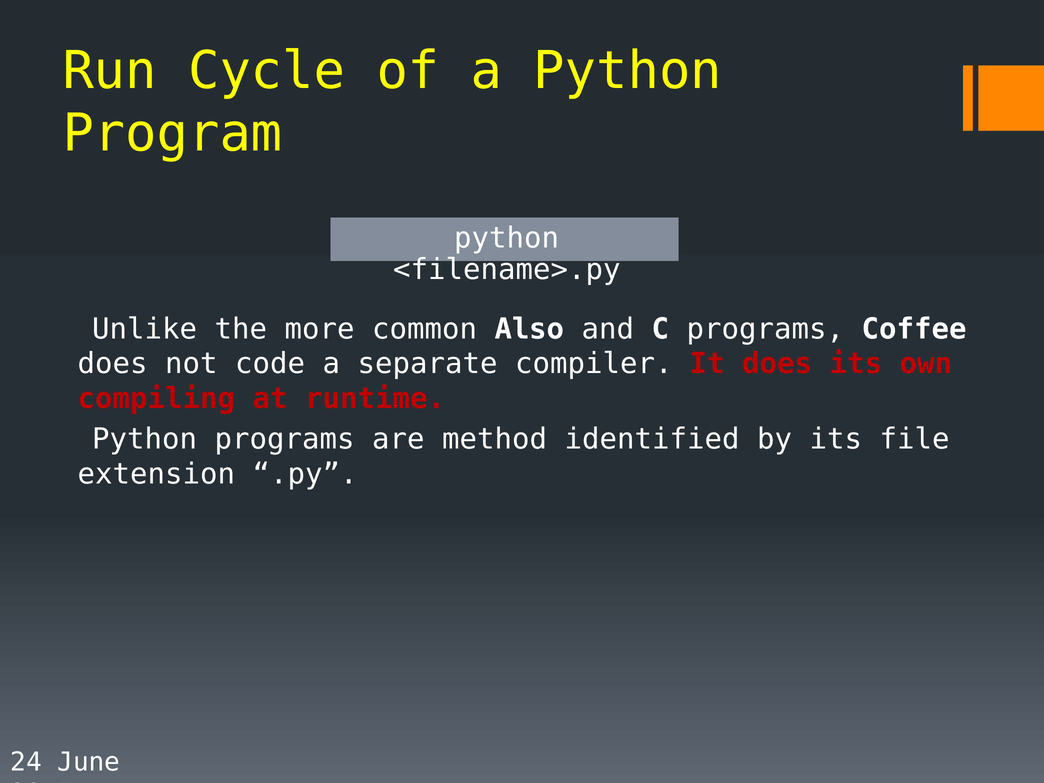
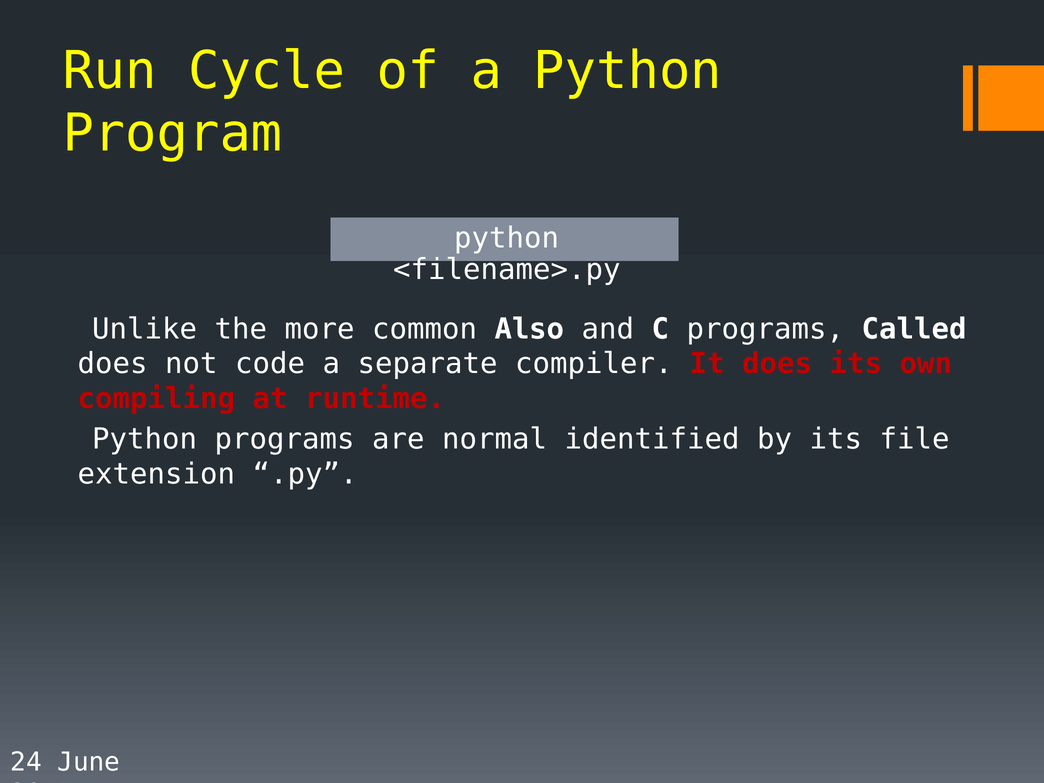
Coffee: Coffee -> Called (914, 329)
method: method -> normal (495, 439)
